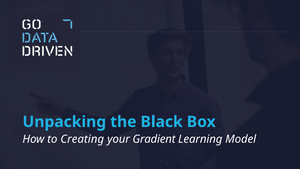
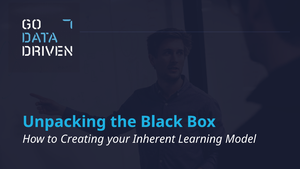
Gradient: Gradient -> Inherent (154, 139)
